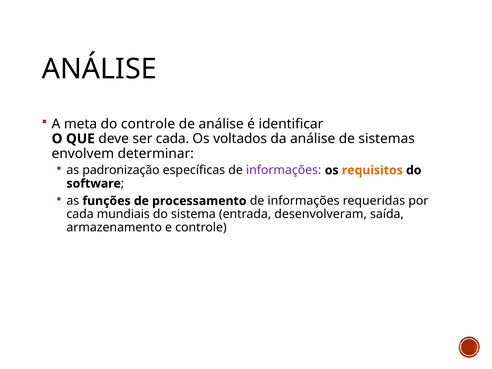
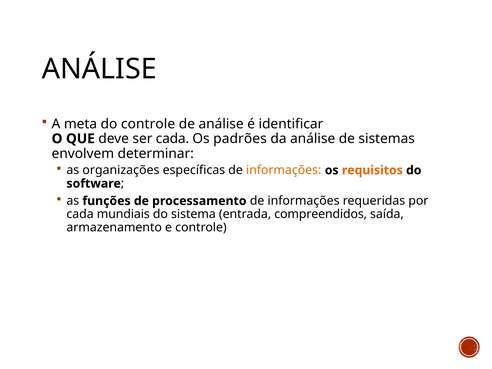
voltados: voltados -> padrões (240, 139)
padronização: padronização -> organizações (121, 170)
informações colour: purple -> orange (284, 170)
desenvolveram: desenvolveram -> compreendidos (321, 214)
